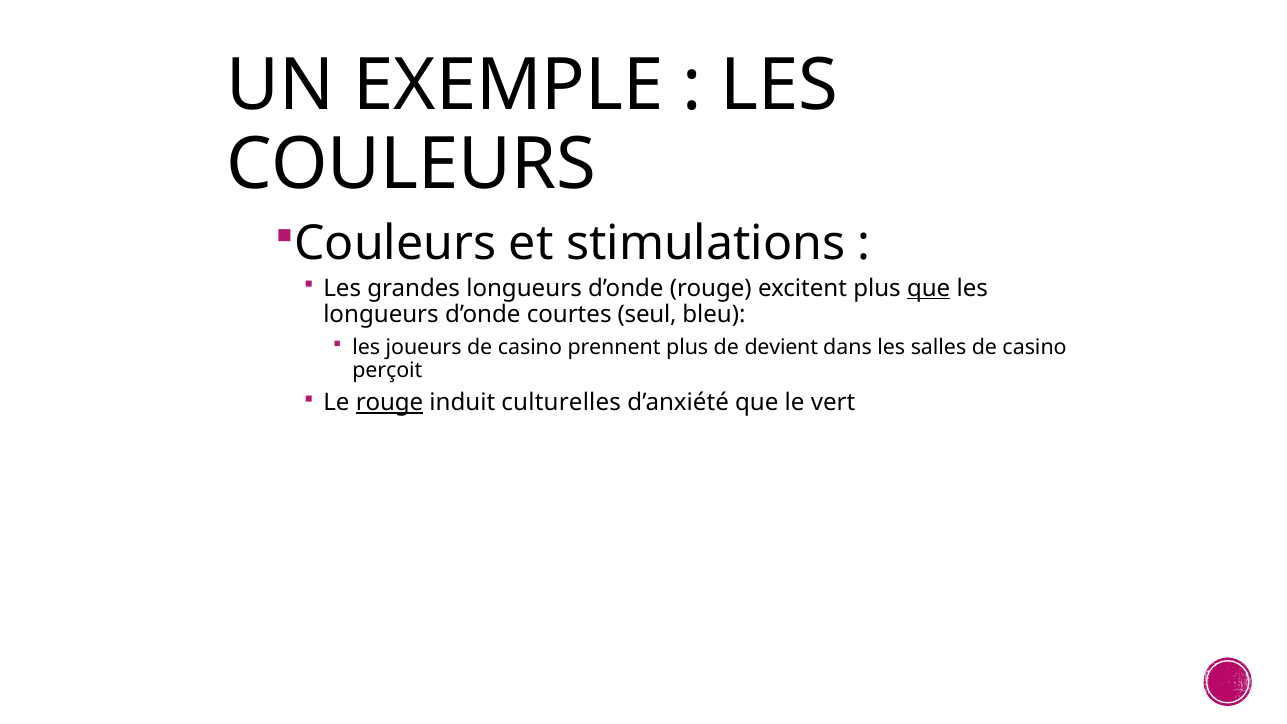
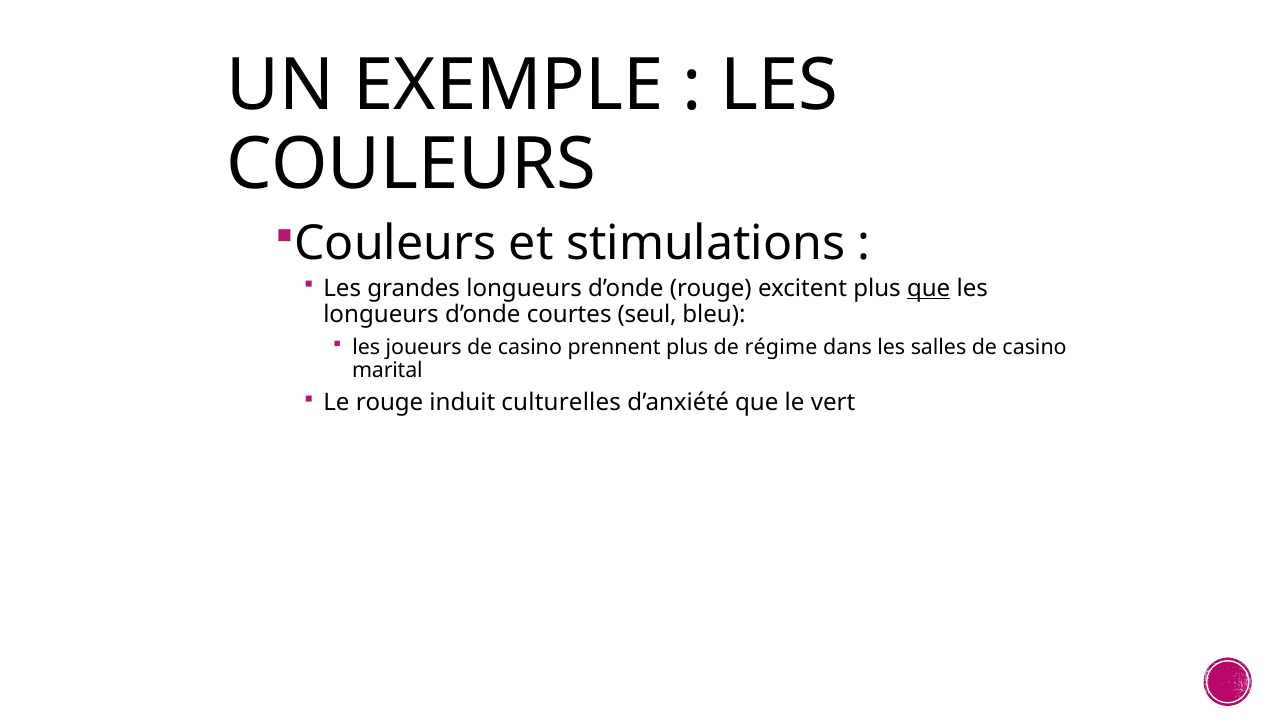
devient: devient -> régime (781, 347)
perçoit: perçoit -> marital (387, 370)
rouge underline: present -> none (390, 403)
